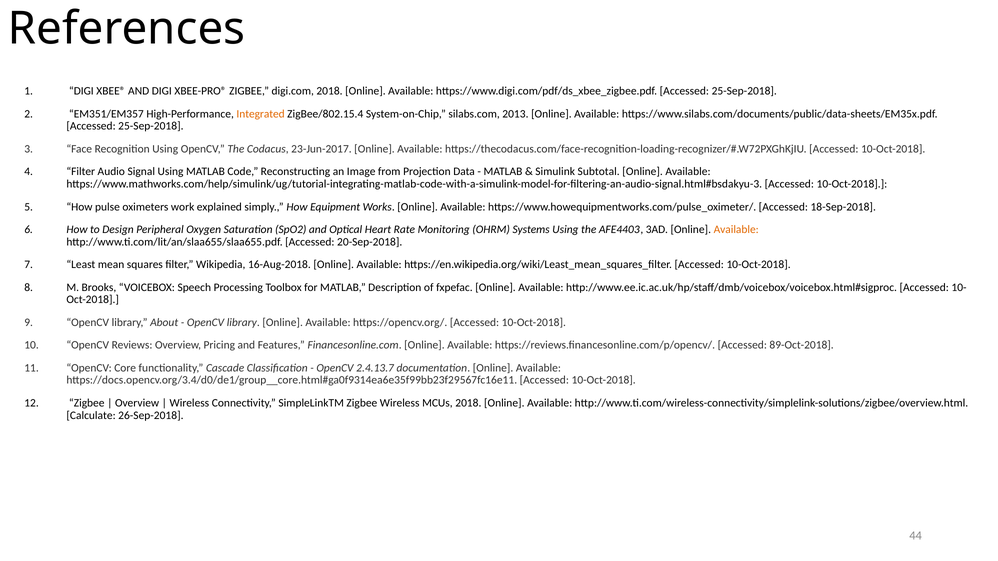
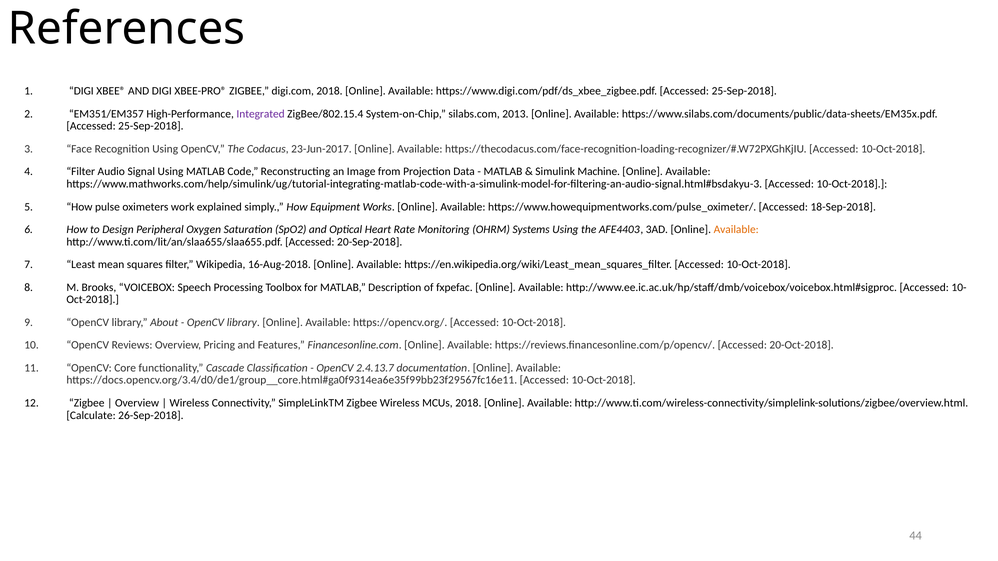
Integrated colour: orange -> purple (261, 114)
Subtotal: Subtotal -> Machine (599, 172)
89-Oct-2018: 89-Oct-2018 -> 20-Oct-2018 (802, 345)
